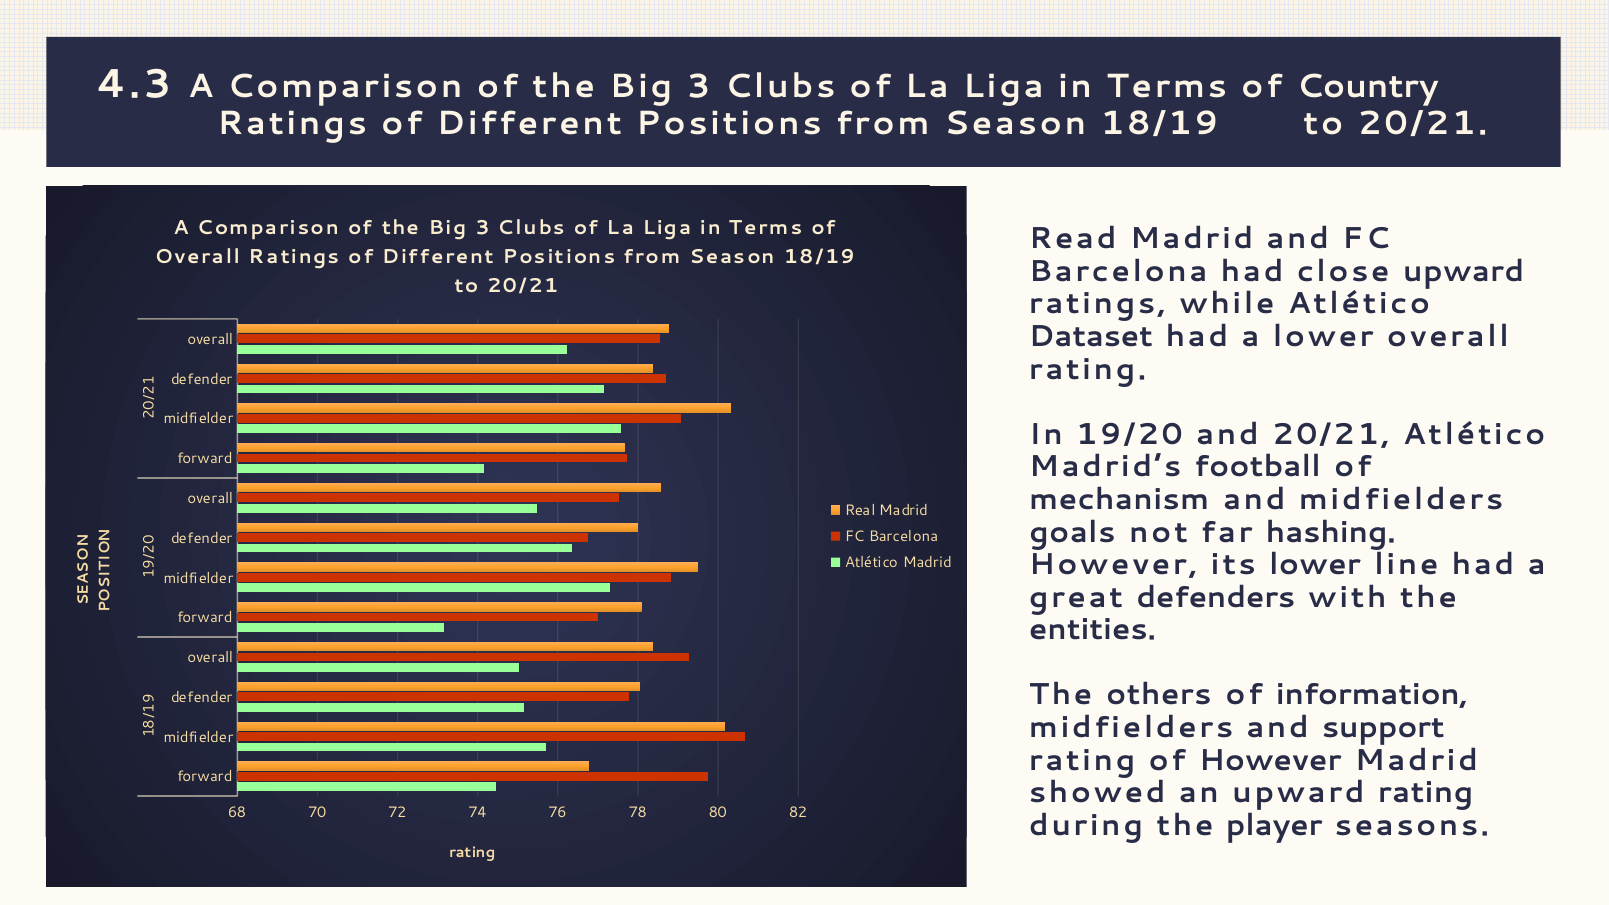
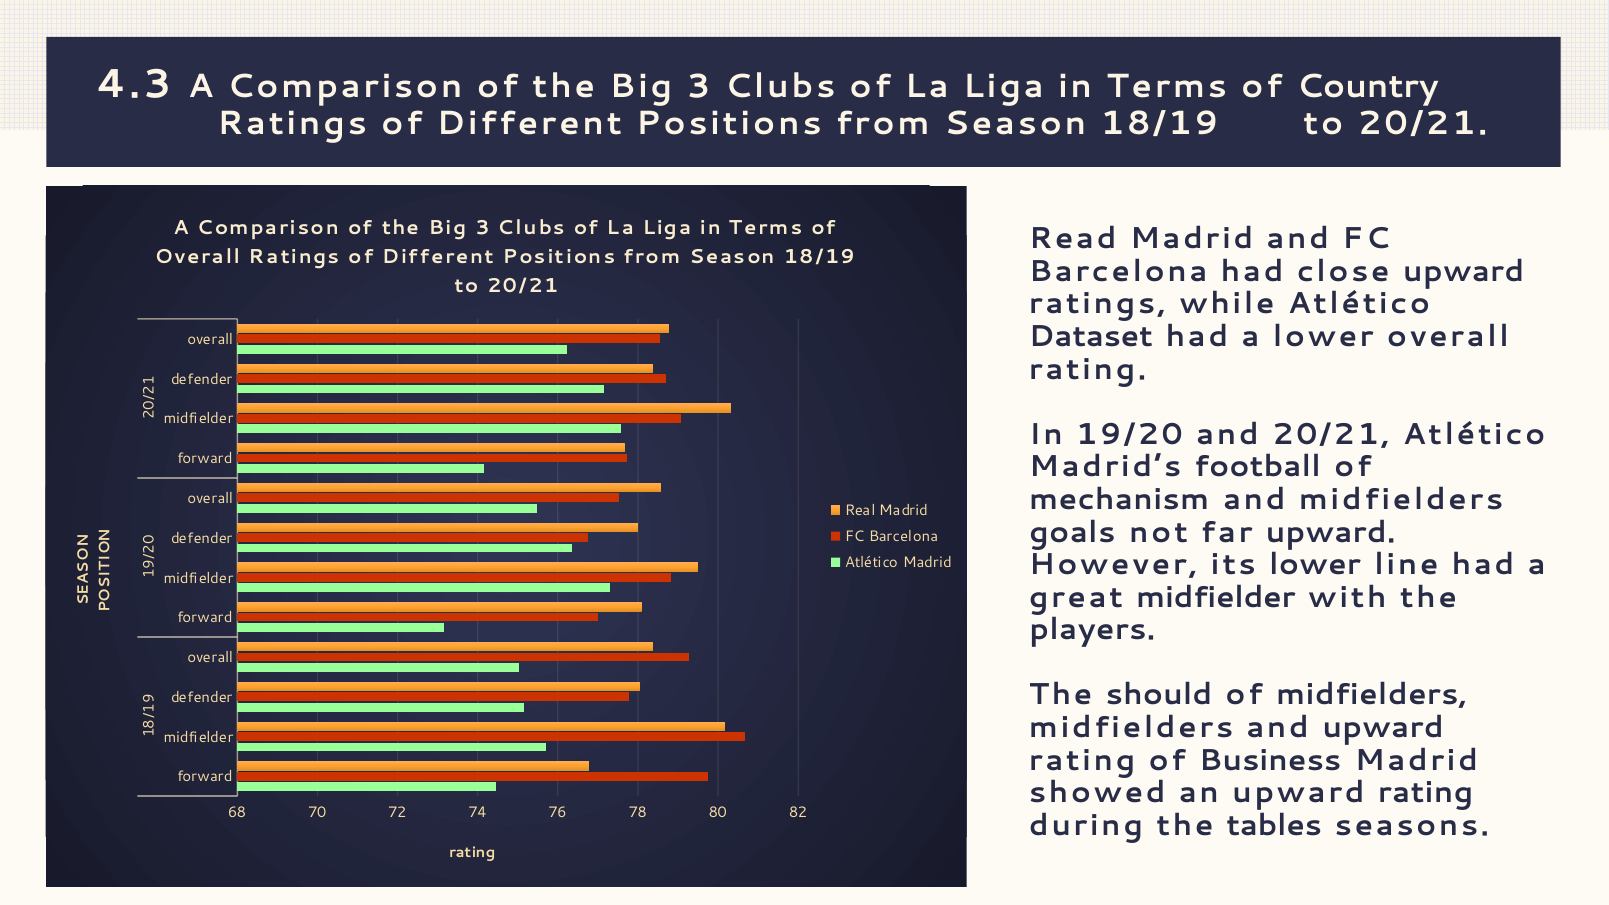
far hashing: hashing -> upward (1331, 532)
great defenders: defenders -> midfielder (1216, 597)
entities: entities -> players (1092, 630)
others: others -> should (1159, 695)
of information: information -> midfielders (1372, 695)
and support: support -> upward (1383, 728)
of However: However -> Business (1270, 760)
player: player -> tables (1274, 825)
